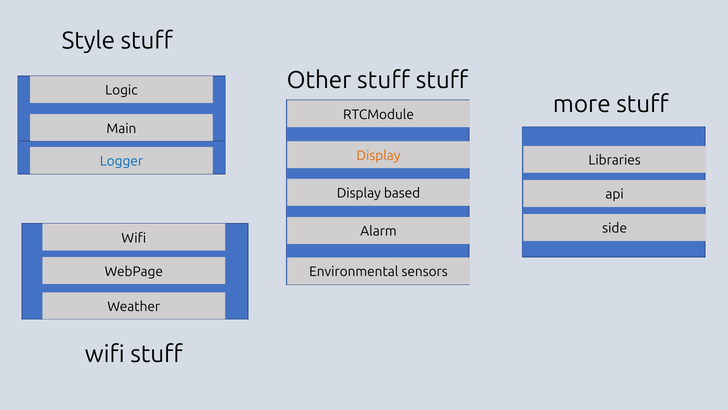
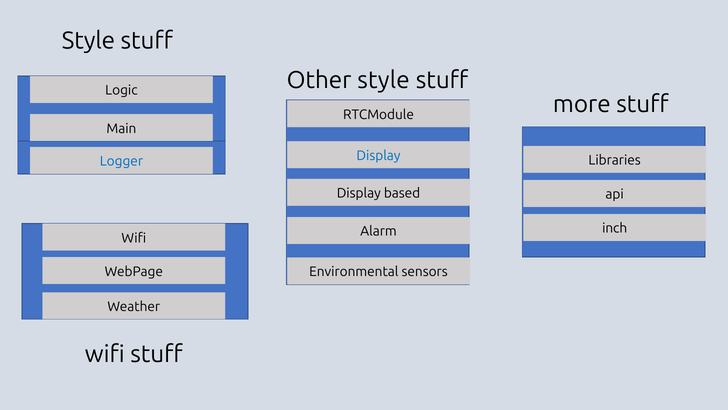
Other stuff: stuff -> style (384, 80)
Display colour: orange -> blue (378, 155)
side: side -> inch (615, 228)
